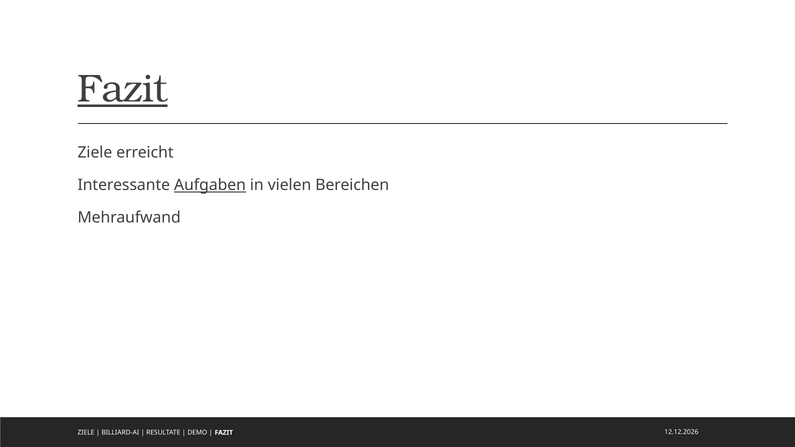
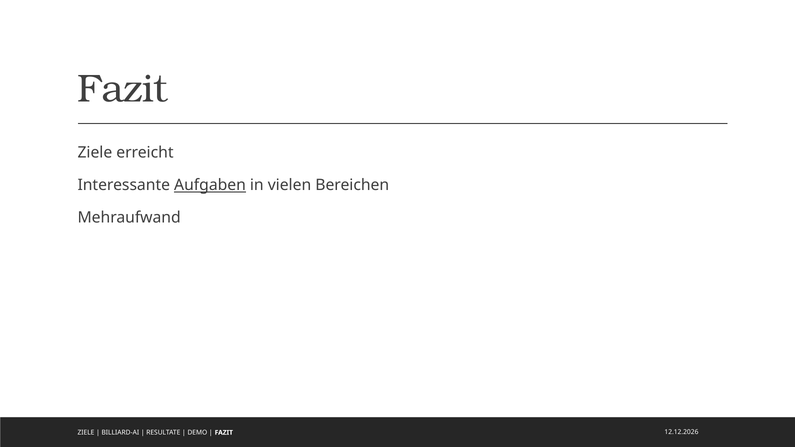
Fazit underline: present -> none (123, 89)
